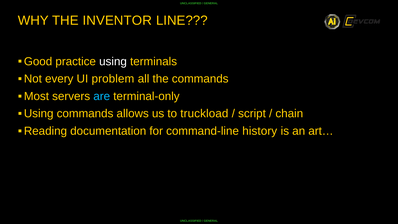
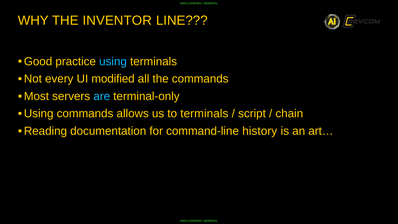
using colour: white -> light blue (113, 61)
problem: problem -> modified (113, 79)
to truckload: truckload -> terminals (204, 114)
